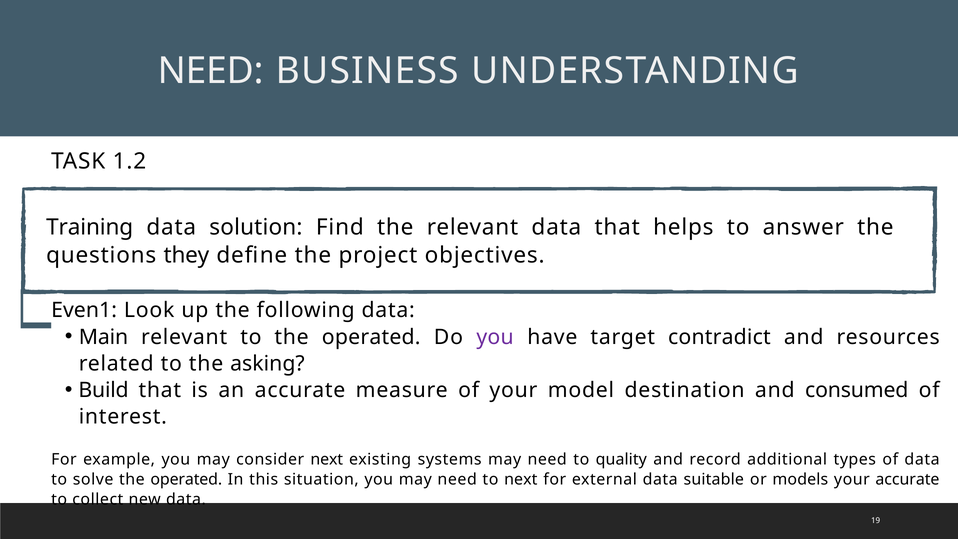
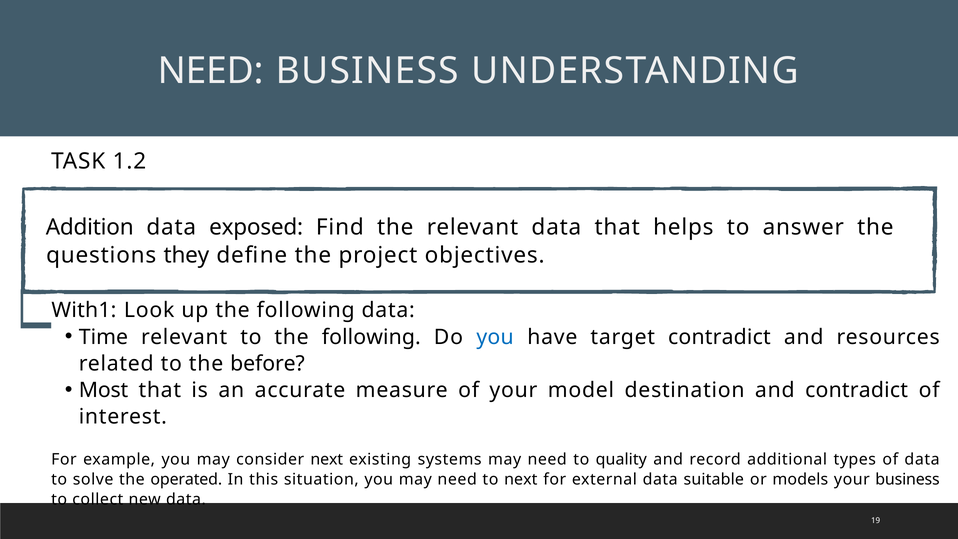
Training: Training -> Addition (90, 227)
solution: solution -> exposed (256, 227)
Even1: Even1 -> With1 (84, 310)
Main: Main -> Time (103, 337)
to the operated: operated -> following (371, 337)
you colour: purple -> blue (495, 337)
asking: asking -> before (267, 364)
Build: Build -> Most (104, 390)
and consumed: consumed -> contradict (857, 390)
your accurate: accurate -> business (908, 480)
